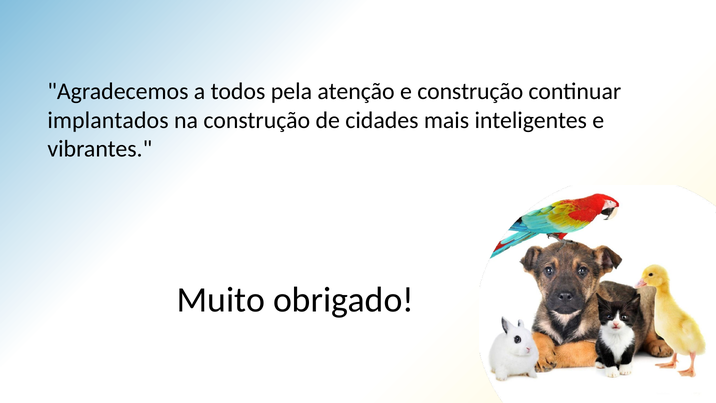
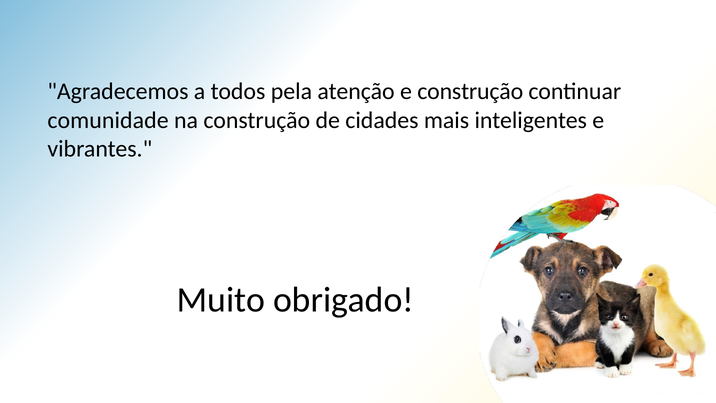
implantados: implantados -> comunidade (108, 120)
